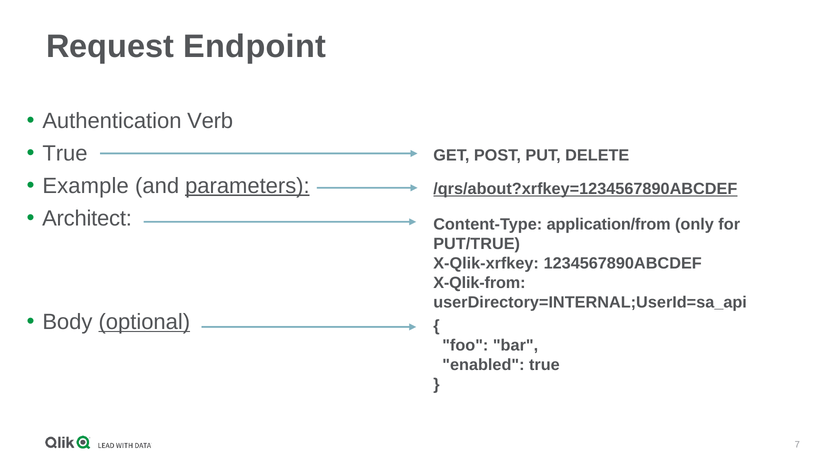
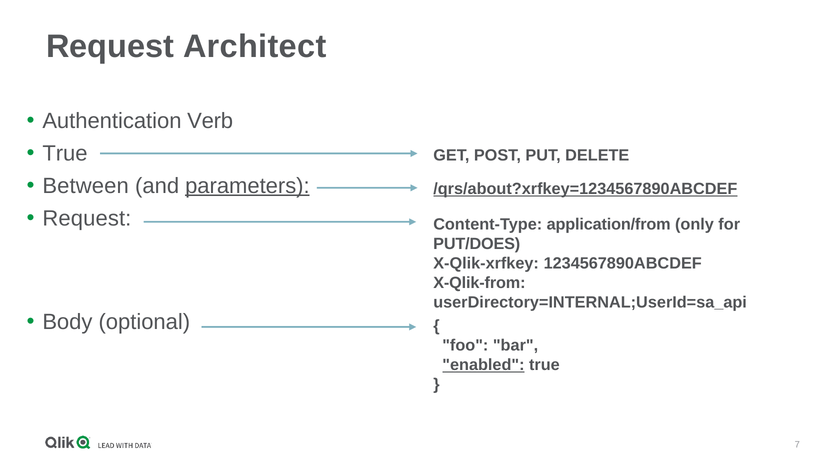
Endpoint: Endpoint -> Architect (255, 47)
Example: Example -> Between (86, 186)
Architect: Architect -> Request (87, 218)
PUT/TRUE: PUT/TRUE -> PUT/DOES (477, 244)
optional underline: present -> none (144, 322)
enabled underline: none -> present (483, 365)
